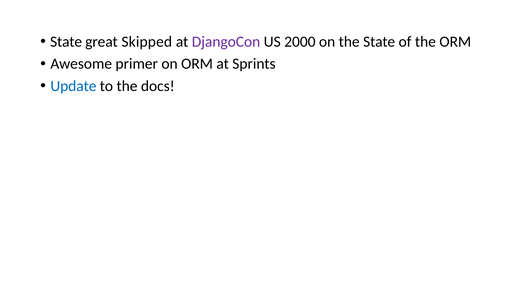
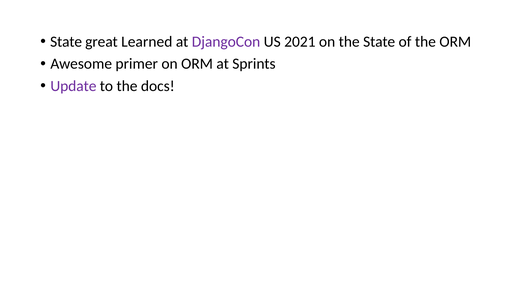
Skipped: Skipped -> Learned (147, 42)
2000: 2000 -> 2021 (300, 42)
Update colour: blue -> purple (73, 86)
